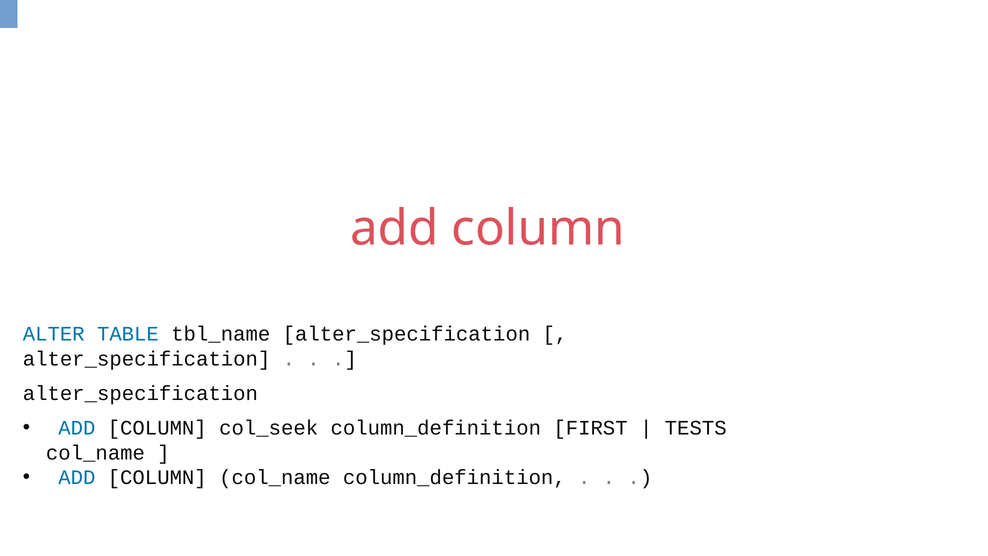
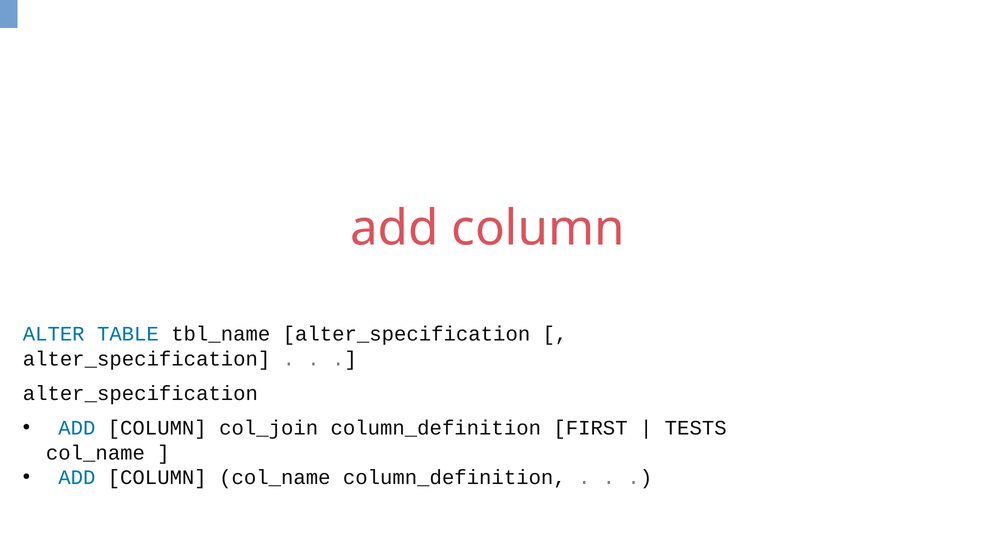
col_seek: col_seek -> col_join (269, 428)
